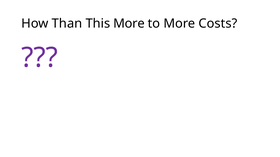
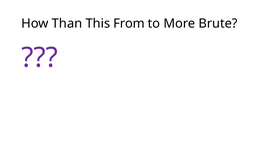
This More: More -> From (129, 24)
Costs: Costs -> Brute (218, 24)
